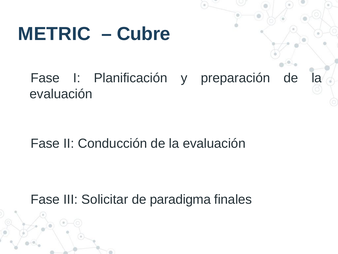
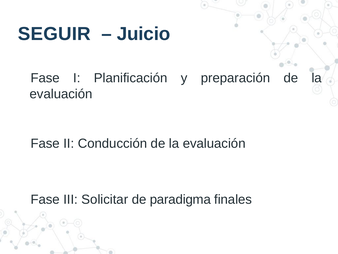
METRIC: METRIC -> SEGUIR (54, 34)
Cubre: Cubre -> Juicio (144, 34)
